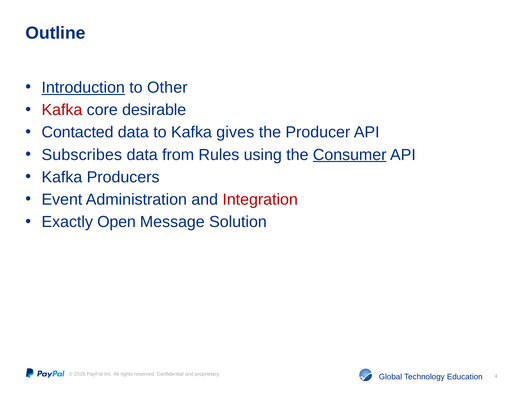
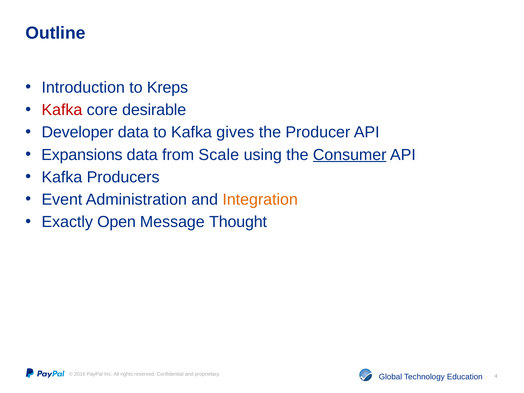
Introduction underline: present -> none (83, 88)
Other: Other -> Kreps (167, 88)
Contacted: Contacted -> Developer (78, 132)
Subscribes: Subscribes -> Expansions (82, 155)
Rules: Rules -> Scale (219, 155)
Integration colour: red -> orange (260, 200)
Solution: Solution -> Thought (238, 222)
